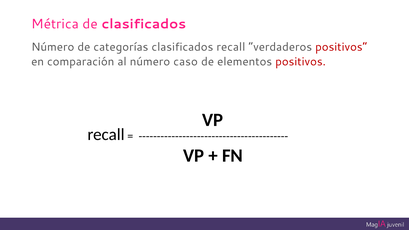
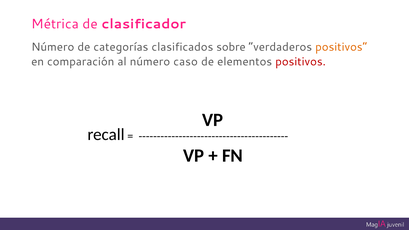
de clasificados: clasificados -> clasificador (144, 24)
clasificados recall: recall -> sobre (231, 47)
positivos colour: red -> orange (341, 47)
